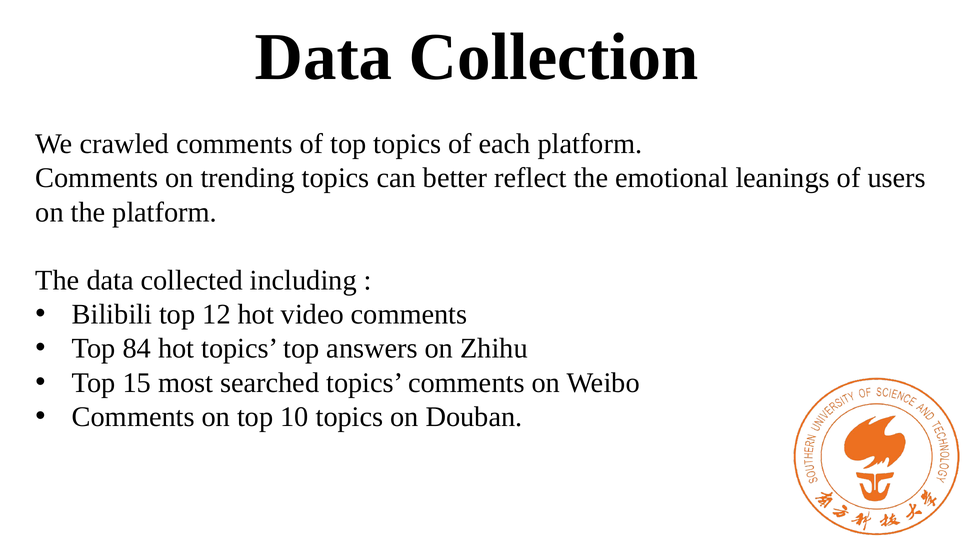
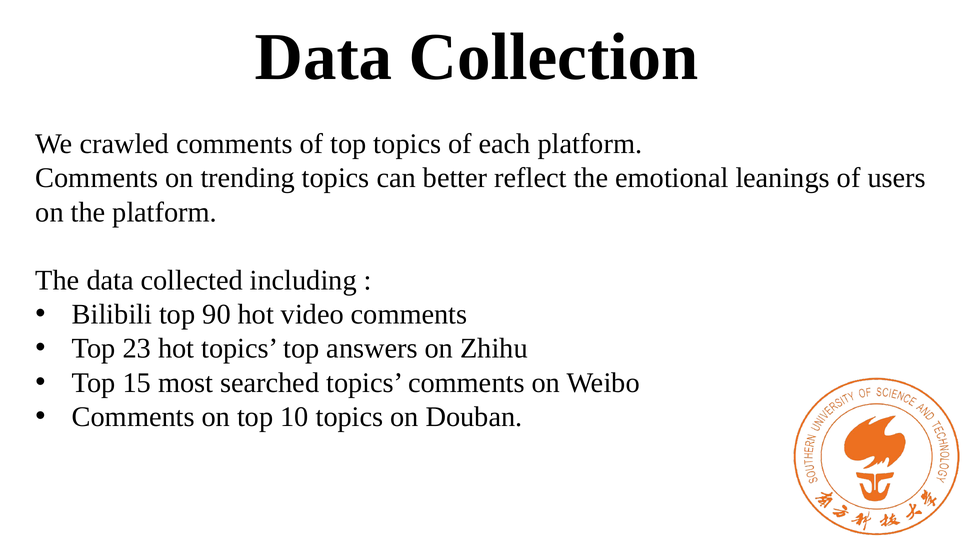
12: 12 -> 90 (217, 314)
84: 84 -> 23 (137, 348)
